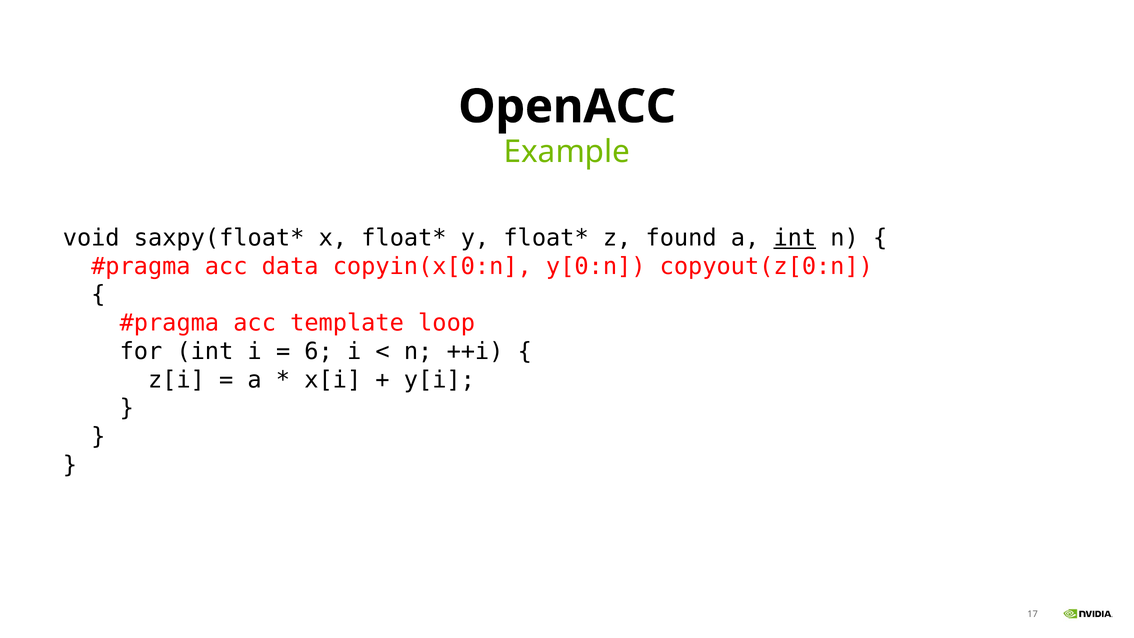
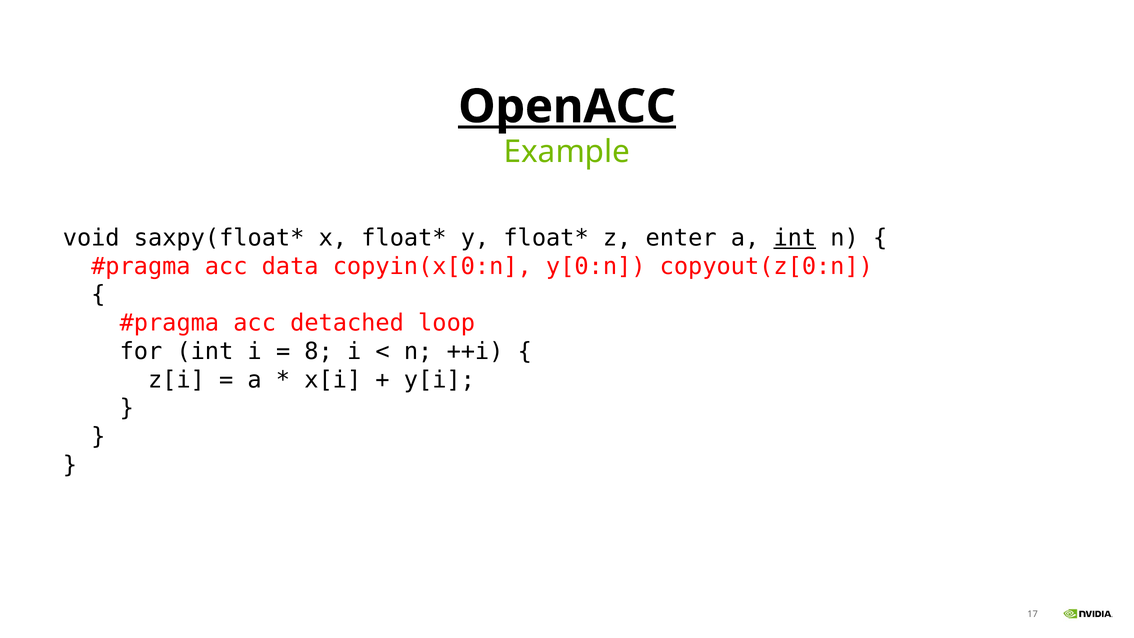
OpenACC underline: none -> present (567, 107)
found: found -> enter (681, 238)
template: template -> detached (347, 323)
6: 6 -> 8 (319, 351)
